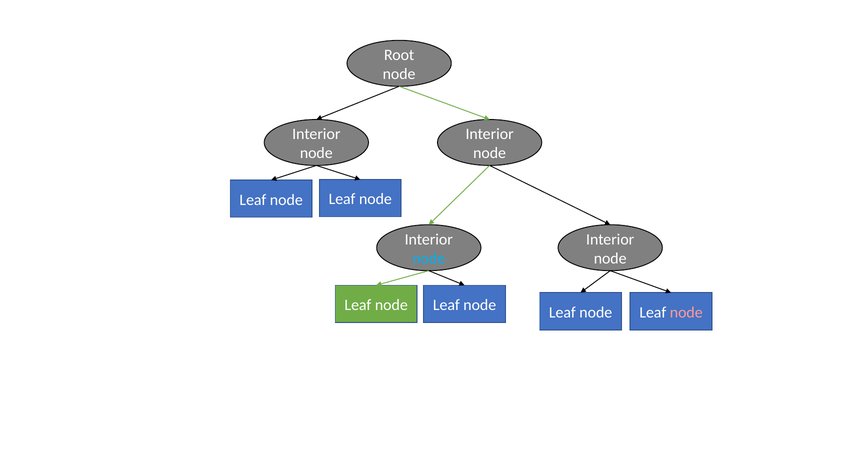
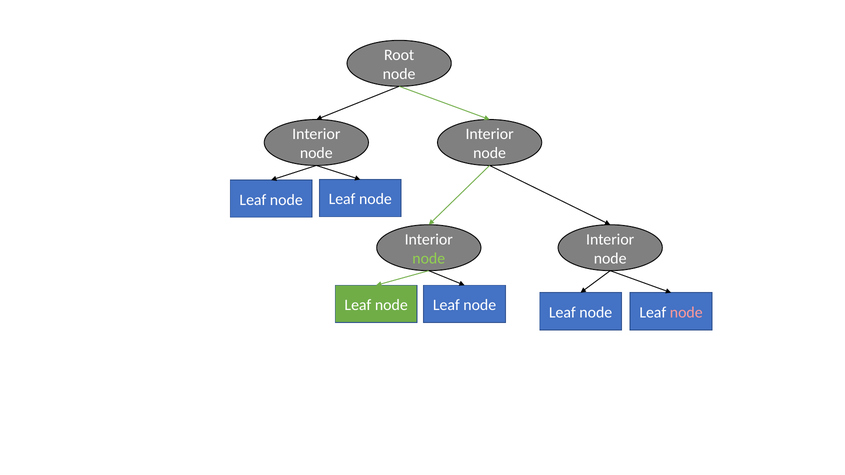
node colour: light blue -> light green (429, 258)
